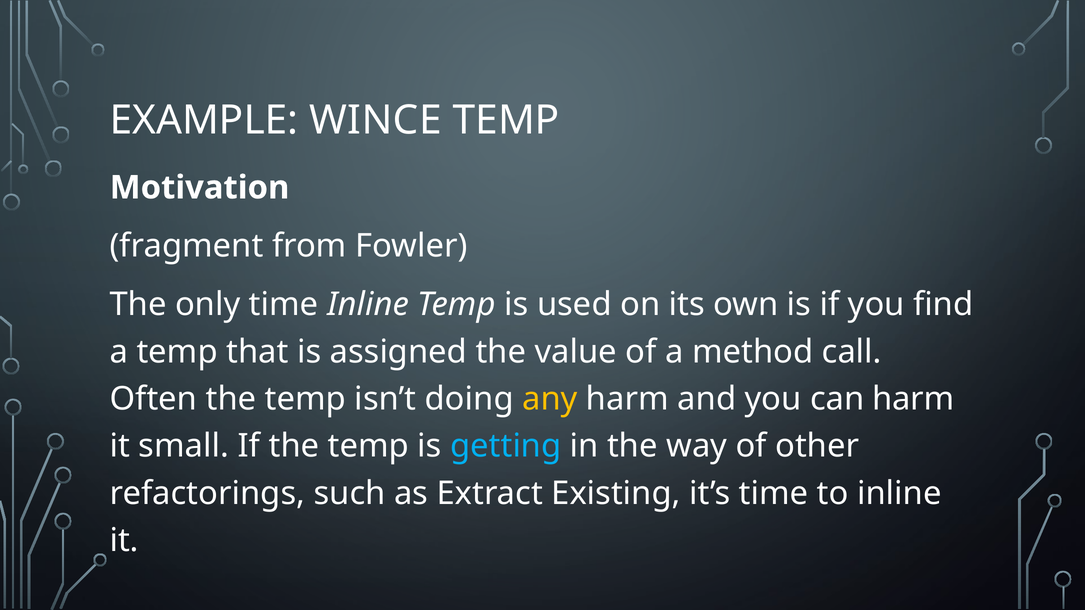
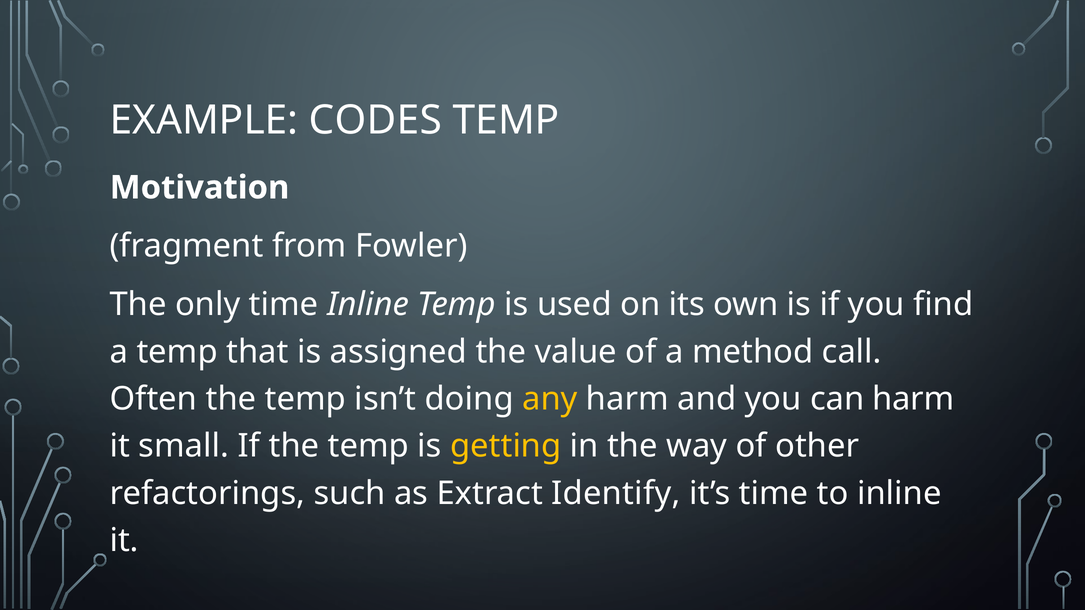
WINCE: WINCE -> CODES (375, 121)
getting colour: light blue -> yellow (506, 446)
Existing: Existing -> Identify (616, 493)
